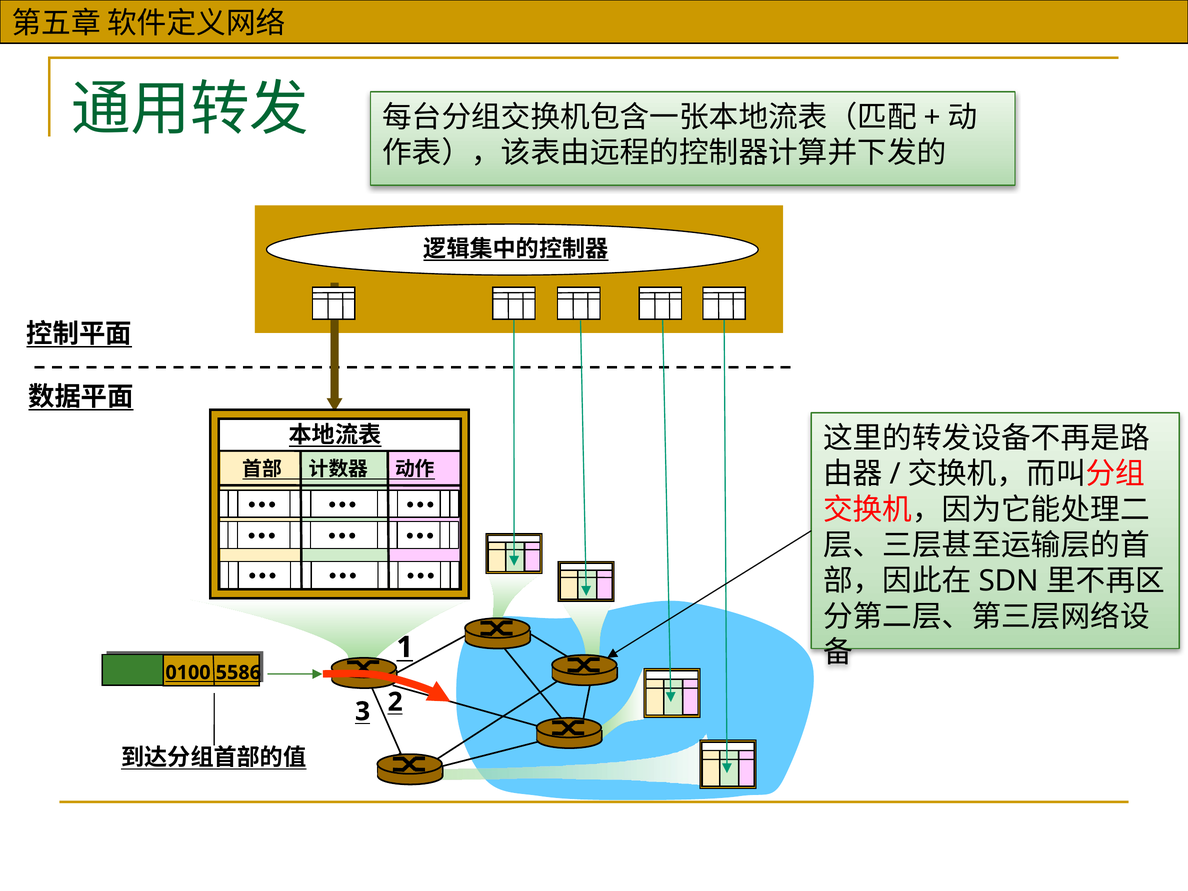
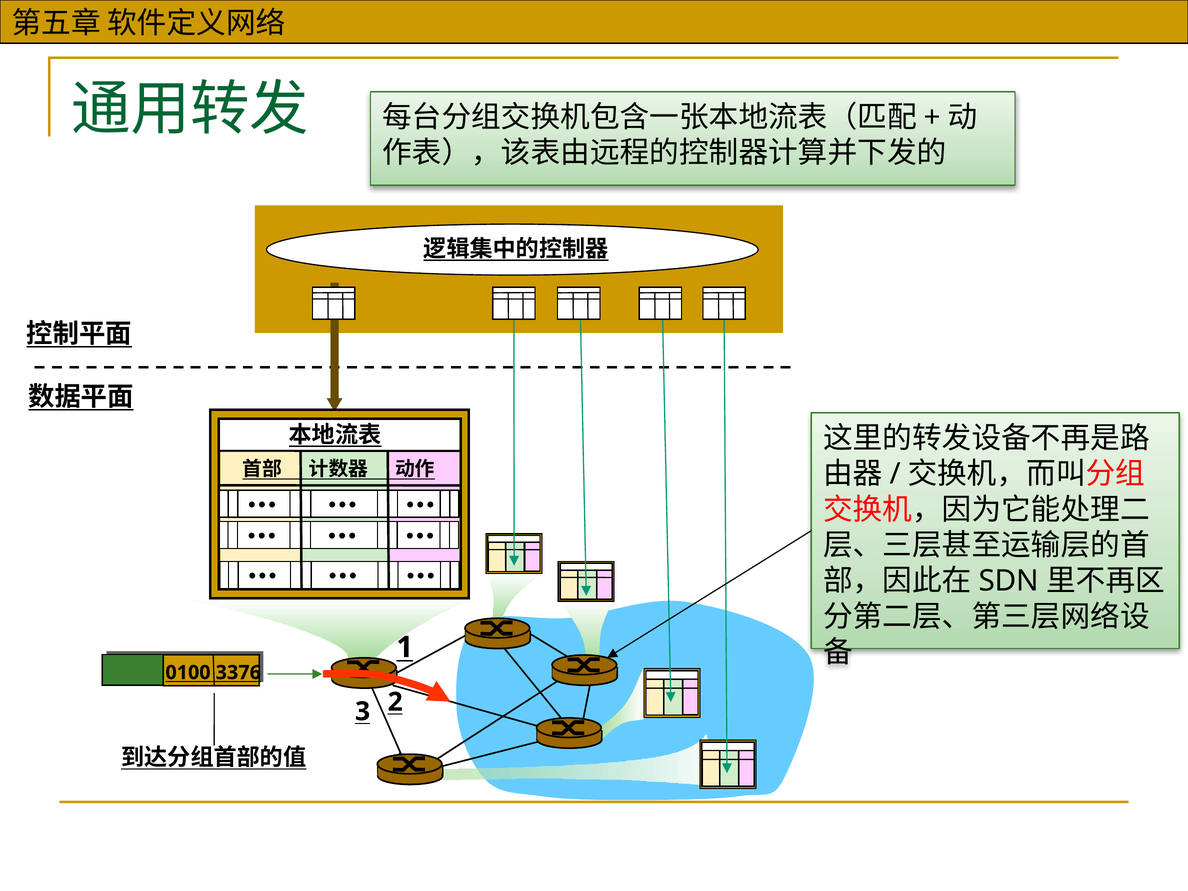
5586: 5586 -> 3376 (238, 673)
